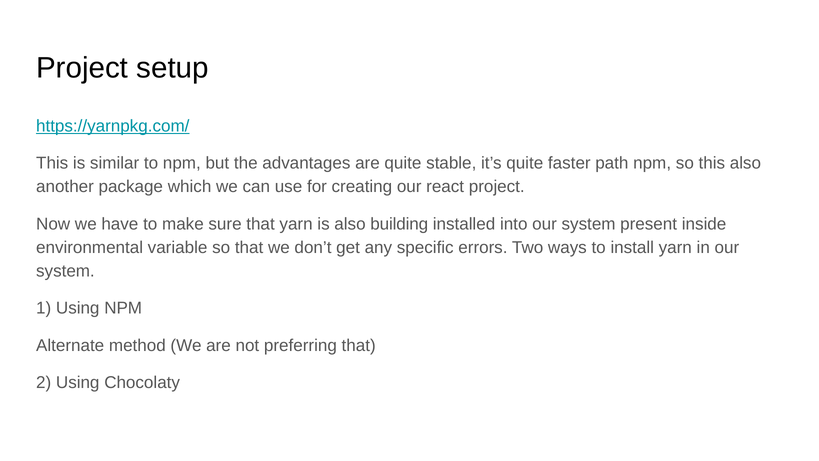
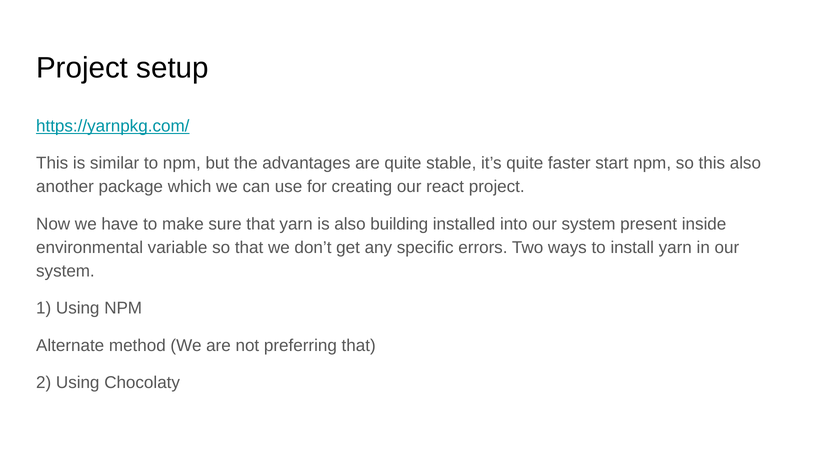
path: path -> start (612, 163)
